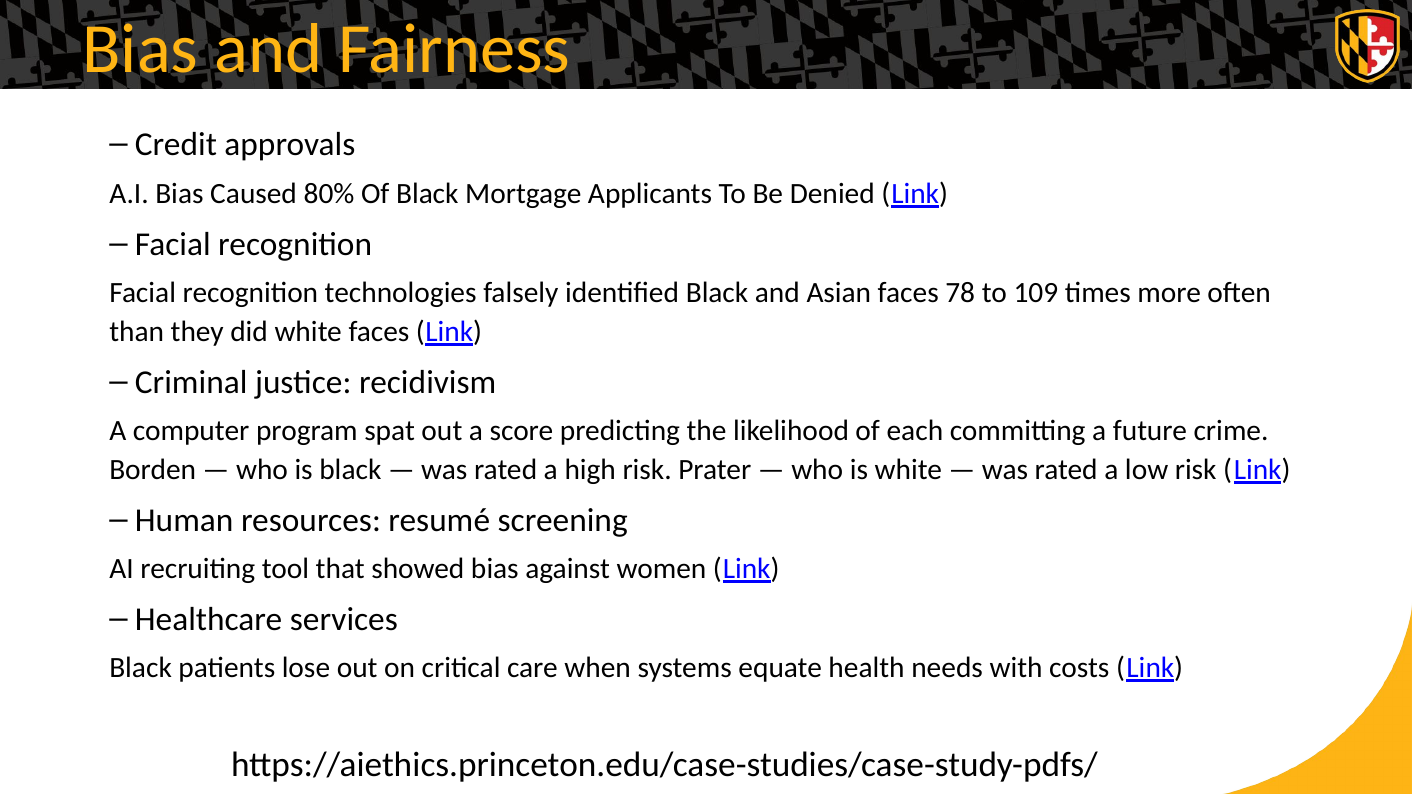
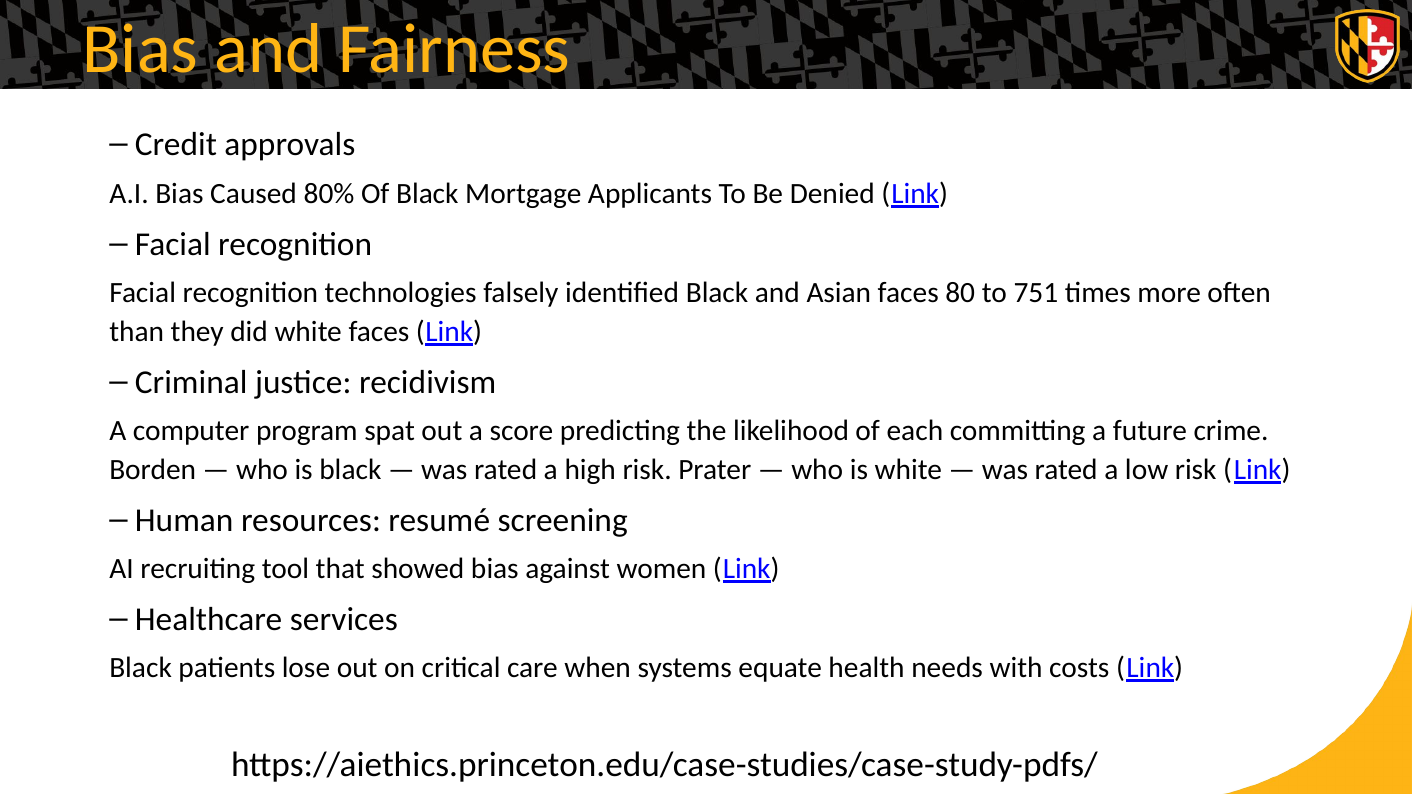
78: 78 -> 80 (960, 293)
109: 109 -> 751 (1036, 293)
